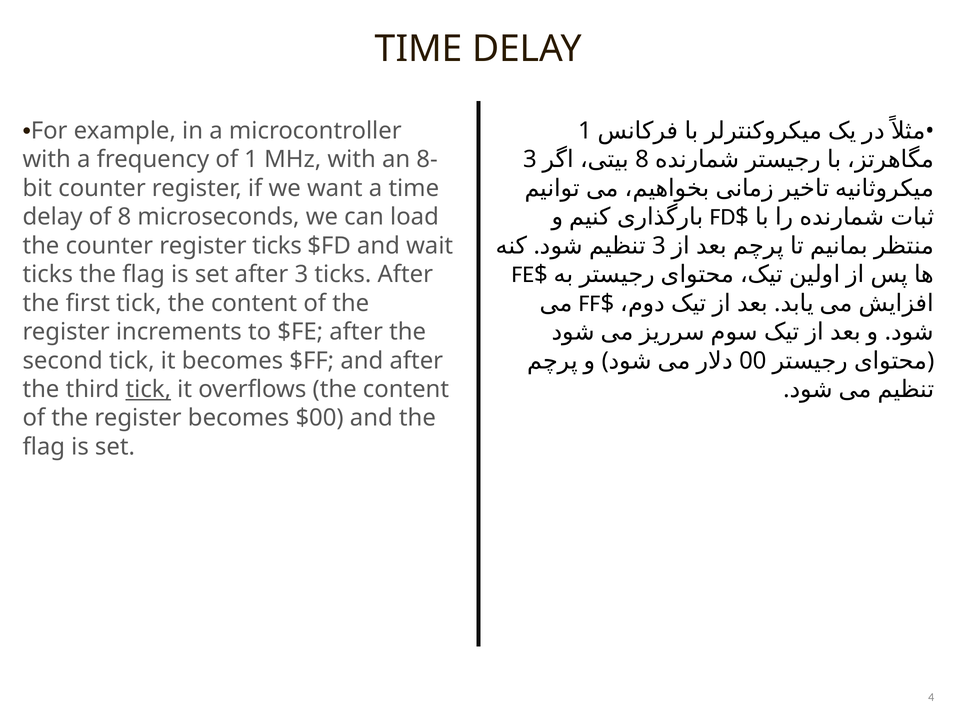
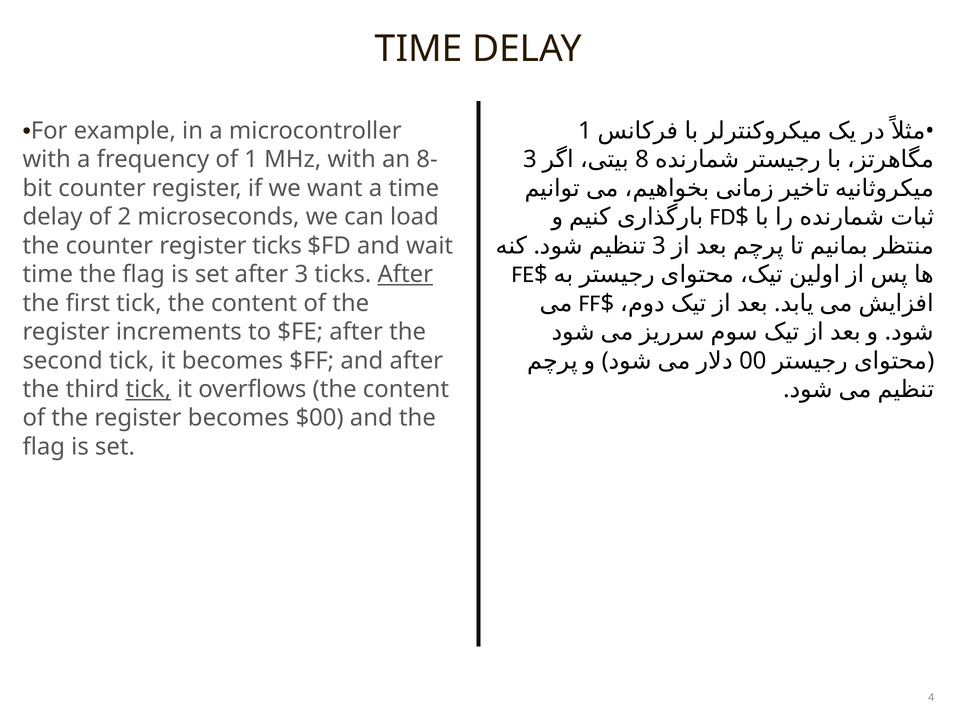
of 8: 8 -> 2 (124, 217)
ticks: ticks -> time (48, 274)
After underline: none -> present (405, 274)
